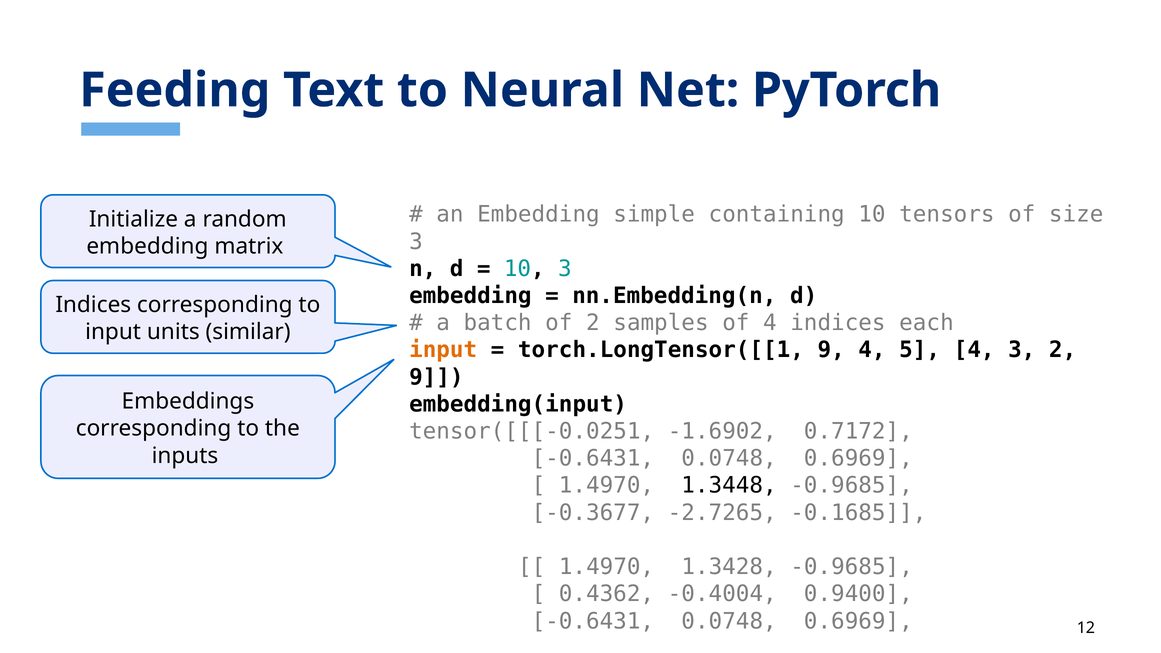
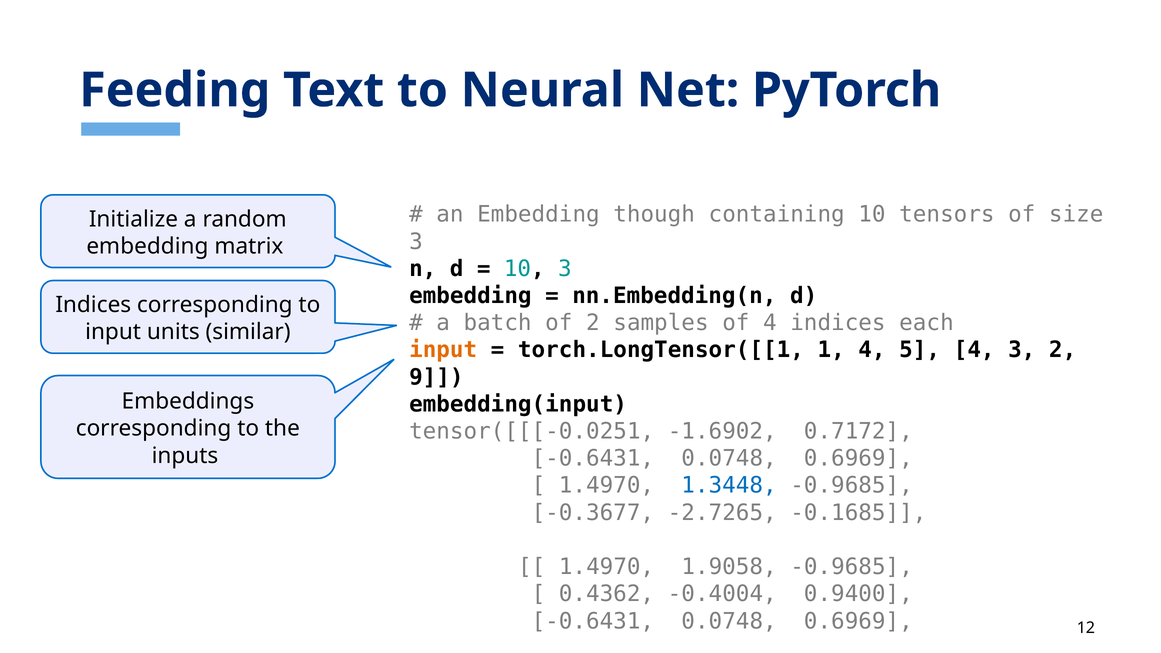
simple: simple -> though (654, 215)
torch.LongTensor([[1 9: 9 -> 1 (831, 350)
1.3448 colour: black -> blue (729, 486)
1.3428: 1.3428 -> 1.9058 (729, 567)
